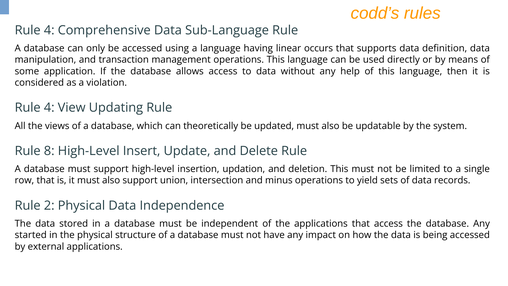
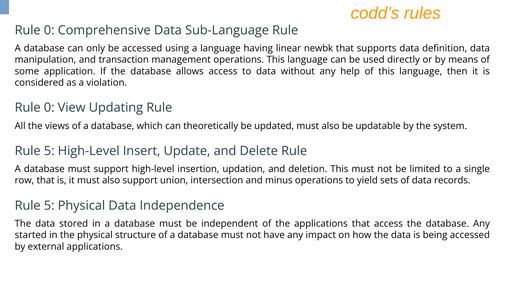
4: 4 -> 0 (49, 30)
occurs: occurs -> newbk (319, 48)
4: 4 -> 0 (49, 108)
8: 8 -> 5 (49, 151)
2: 2 -> 5 (49, 205)
